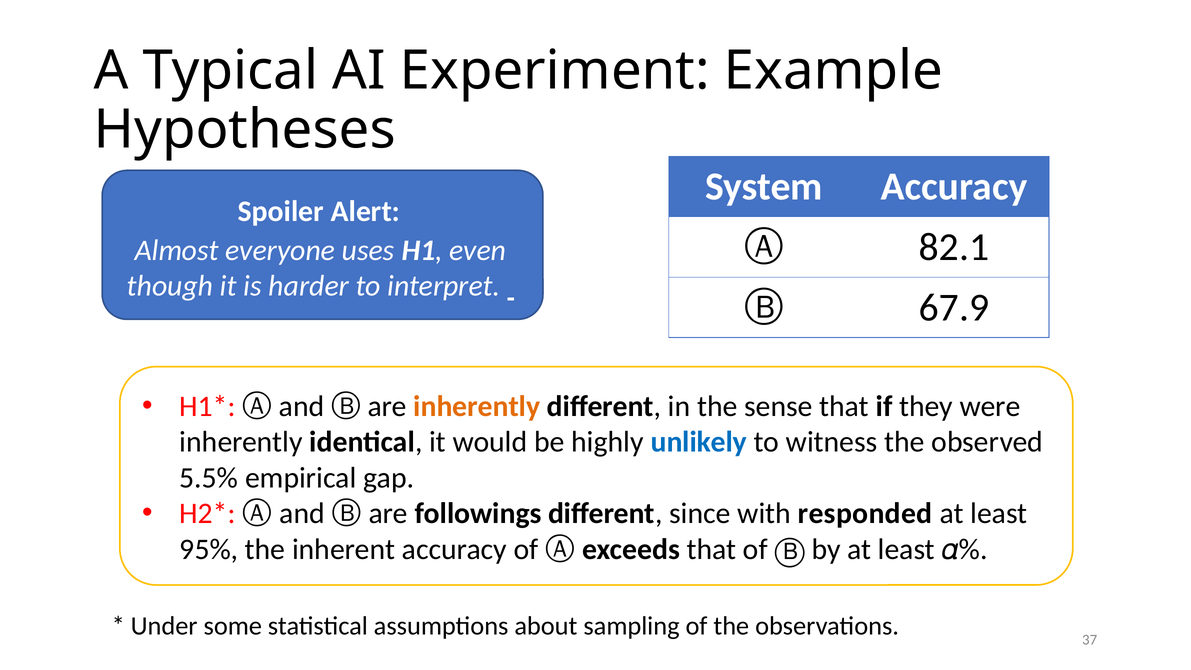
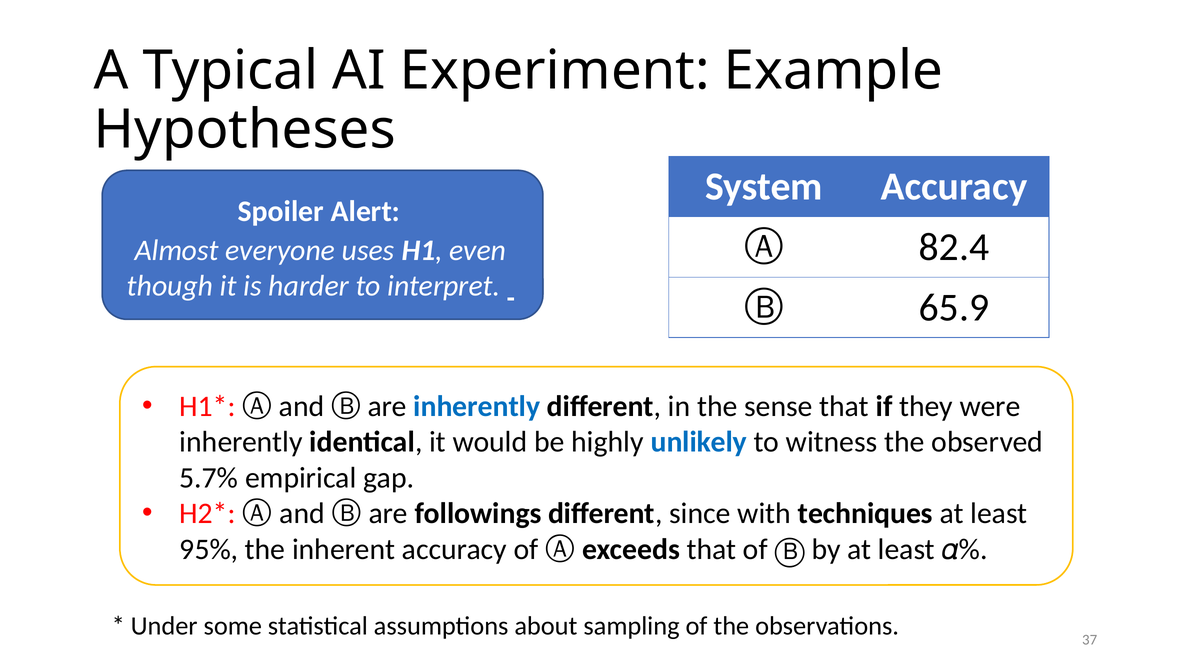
82.1: 82.1 -> 82.4 (954, 247)
67.9: 67.9 -> 65.9 (954, 308)
inherently colour: orange -> blue (477, 406)
5.5%: 5.5% -> 5.7% (209, 478)
responded: responded -> techniques (865, 514)
